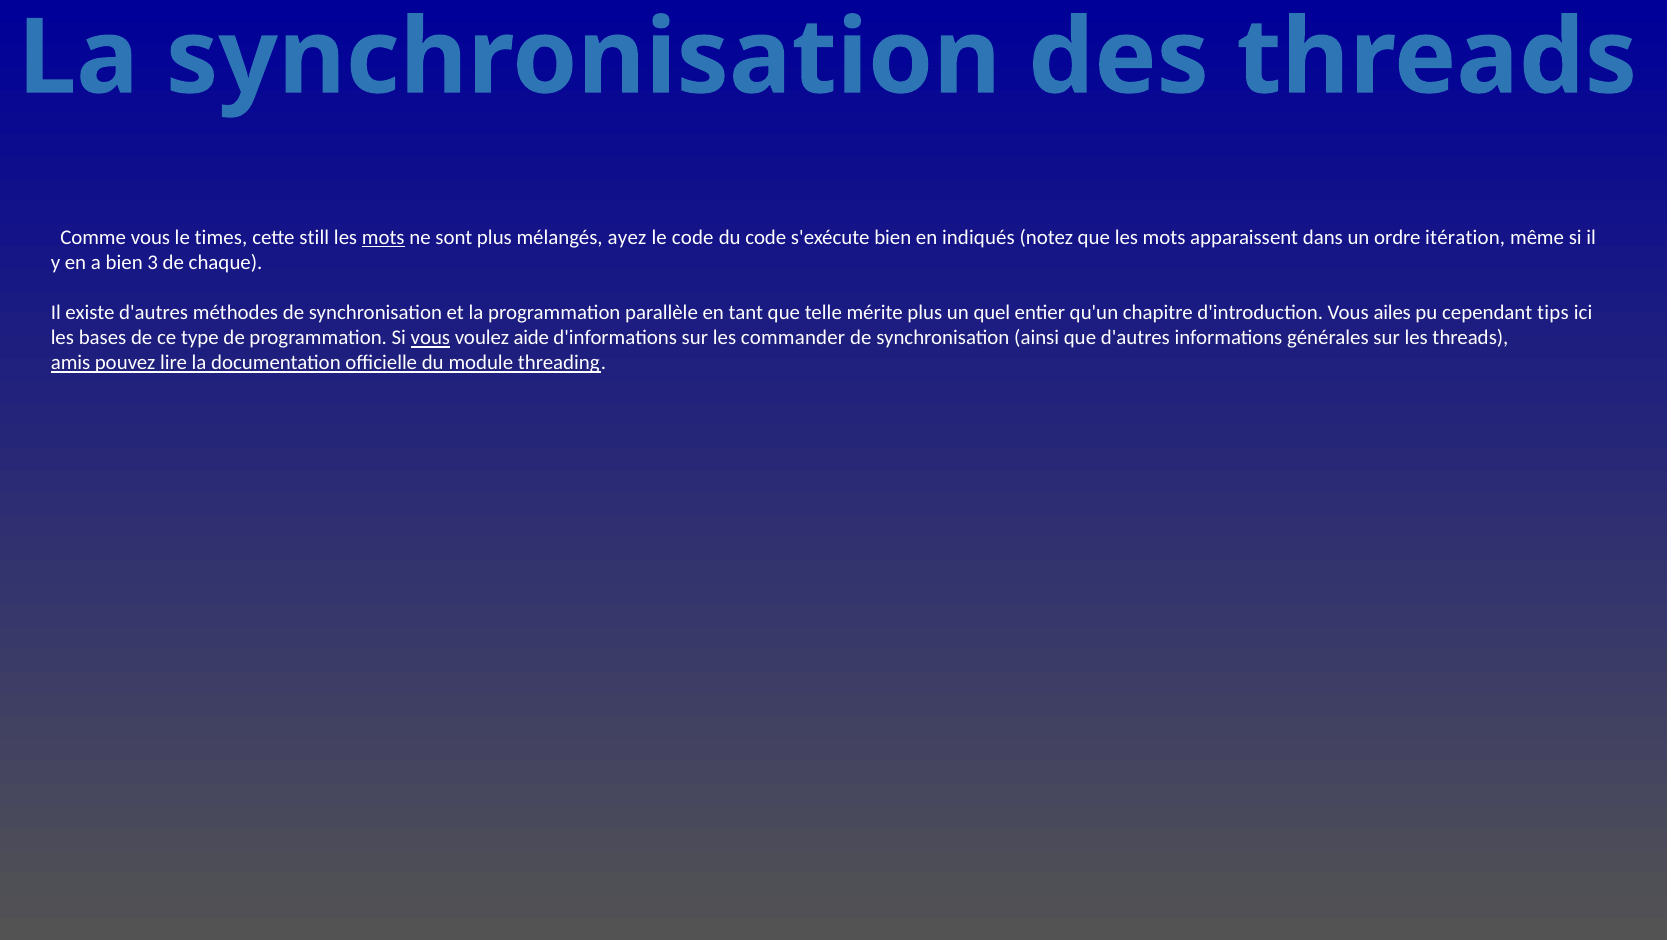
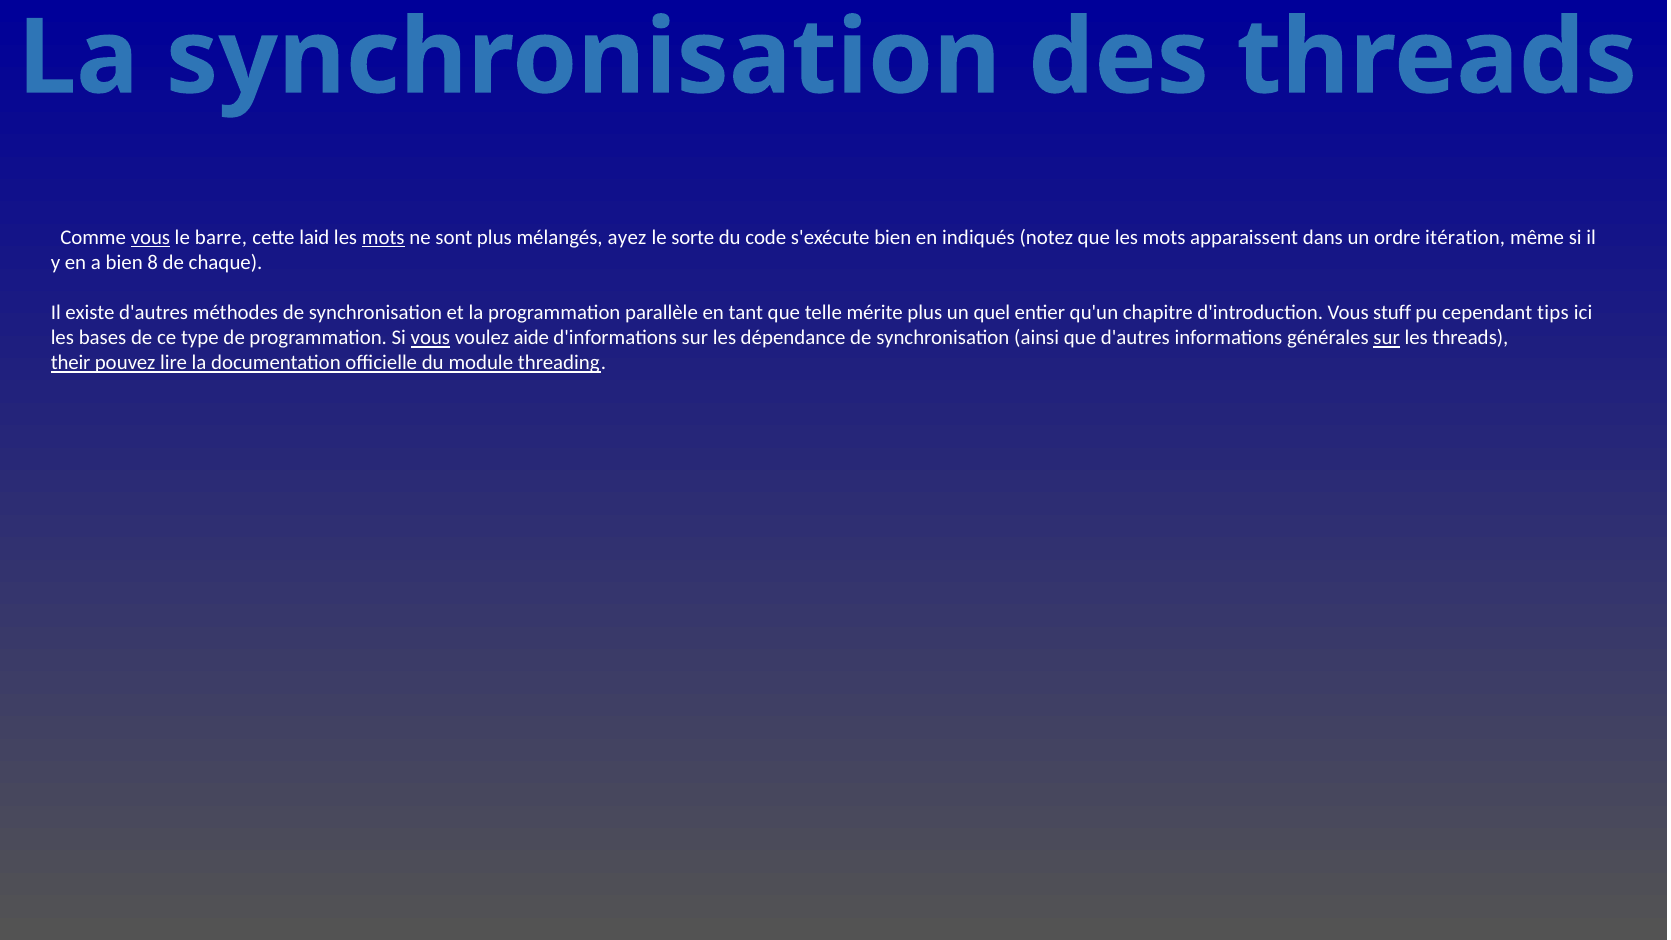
vous underline: none -> present (150, 238)
times: times -> barre (221, 238)
still: still -> laid (314, 238)
le code: code -> sorte (693, 238)
3: 3 -> 8 (153, 263)
ailes: ailes -> stuff (1392, 313)
commander: commander -> dépendance (793, 338)
sur underline: none -> present (1387, 338)
amis: amis -> their (71, 363)
